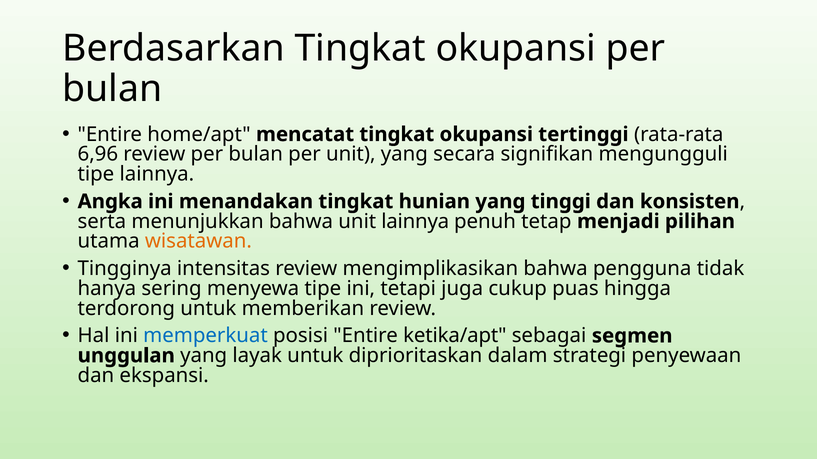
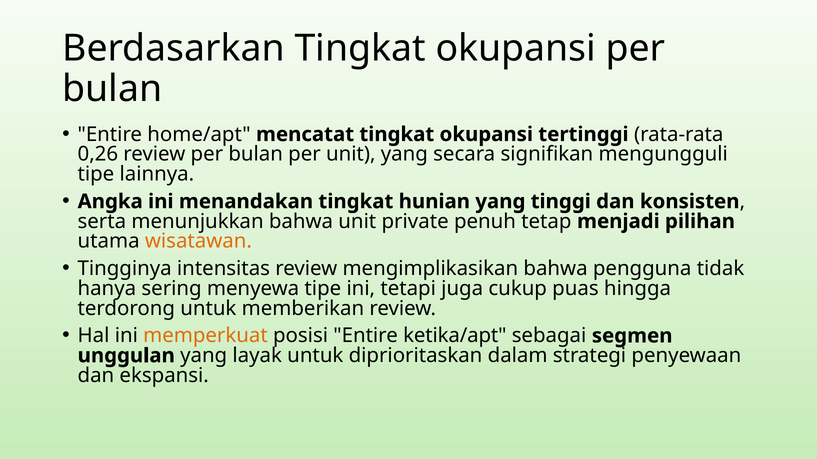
6,96: 6,96 -> 0,26 (98, 154)
unit lainnya: lainnya -> private (415, 222)
memperkuat colour: blue -> orange (205, 336)
